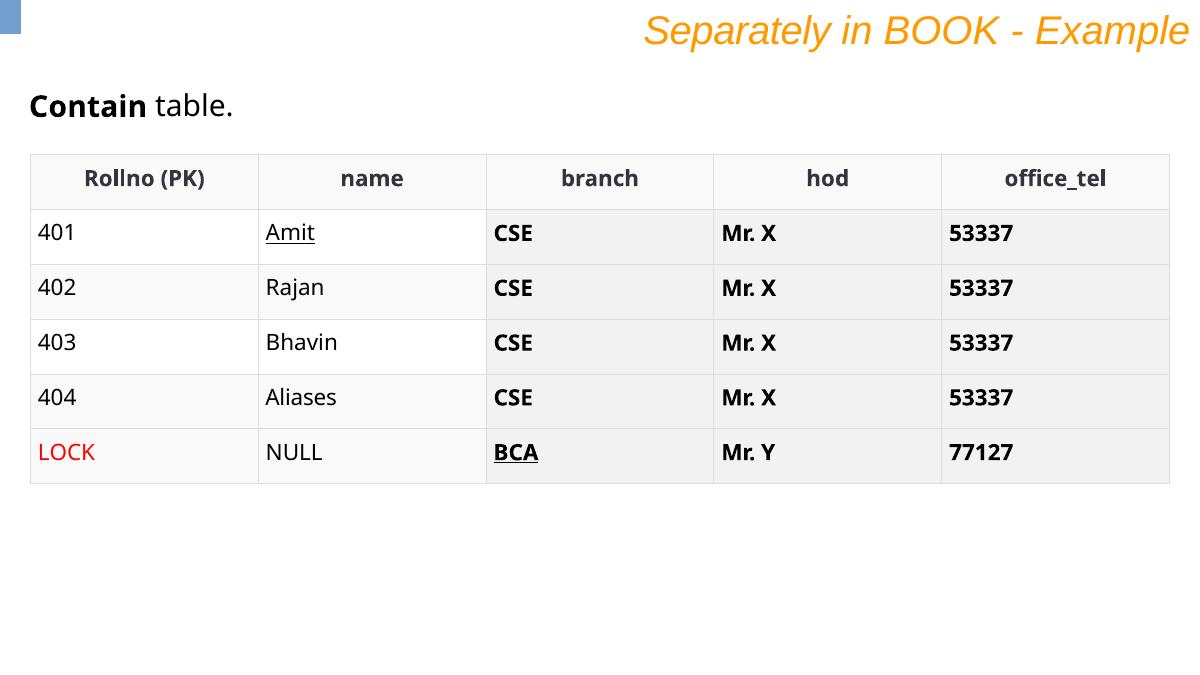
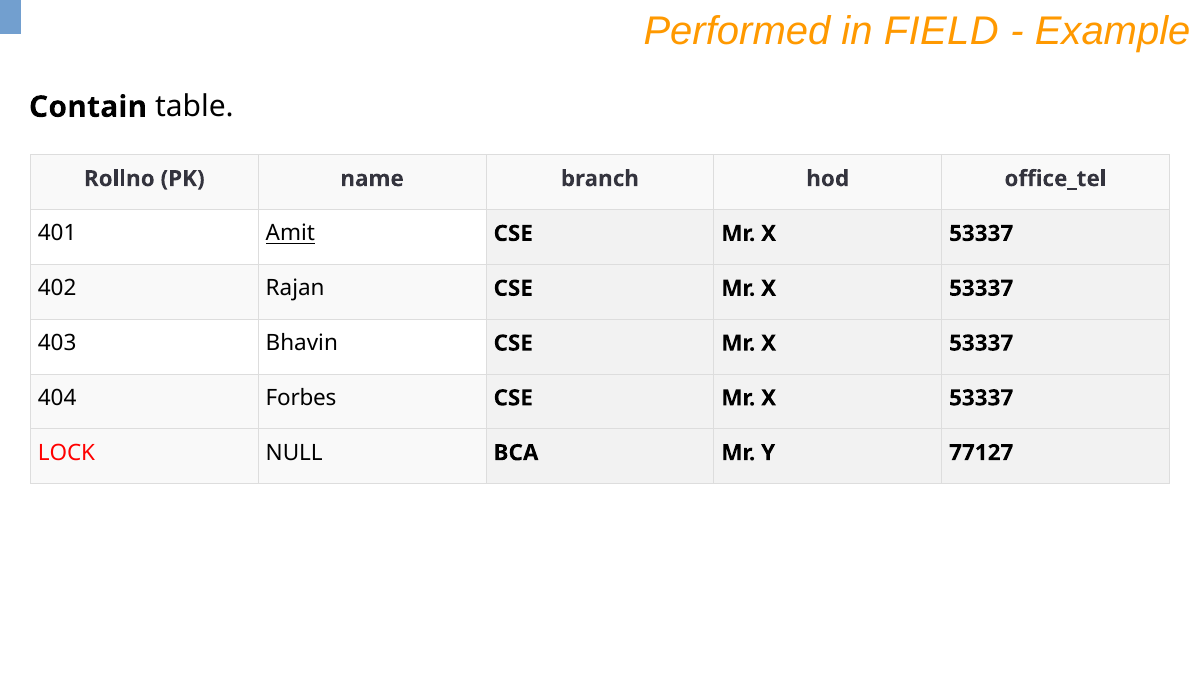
Separately: Separately -> Performed (737, 31)
BOOK: BOOK -> FIELD (941, 31)
Aliases: Aliases -> Forbes (301, 398)
BCA underline: present -> none (516, 453)
